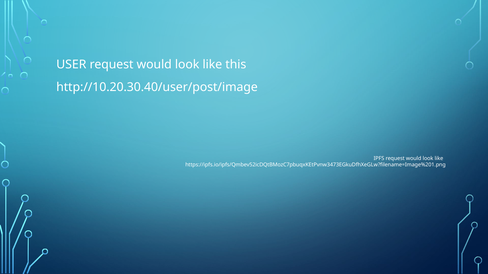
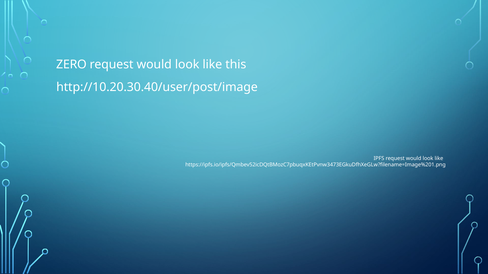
USER: USER -> ZERO (71, 65)
